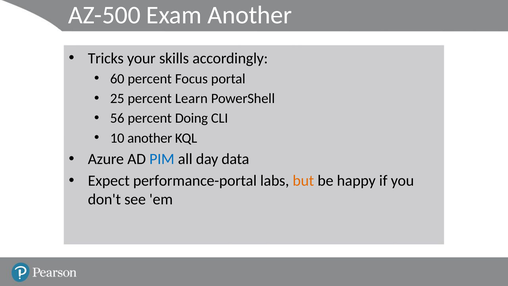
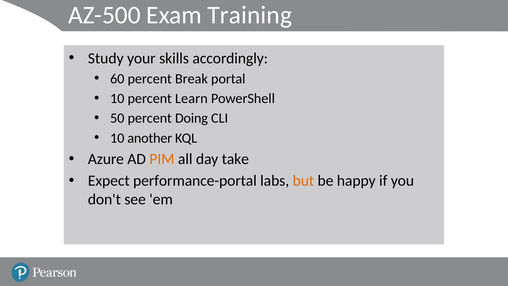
Another: Another -> Training (250, 15)
Tricks: Tricks -> Study (106, 58)
Focus: Focus -> Break (191, 79)
25: 25 -> 10 (117, 98)
56: 56 -> 50 (117, 118)
PIM colour: blue -> orange (162, 159)
data: data -> take (235, 159)
